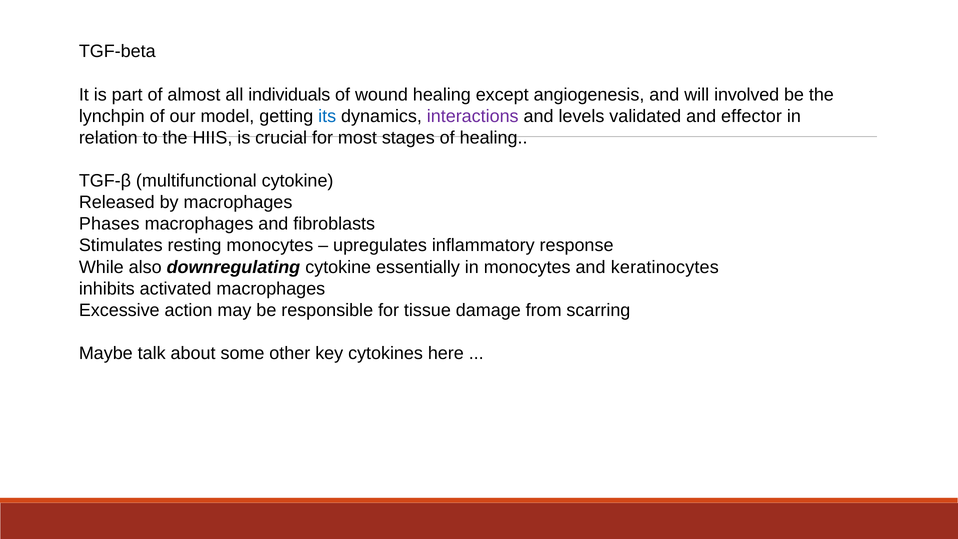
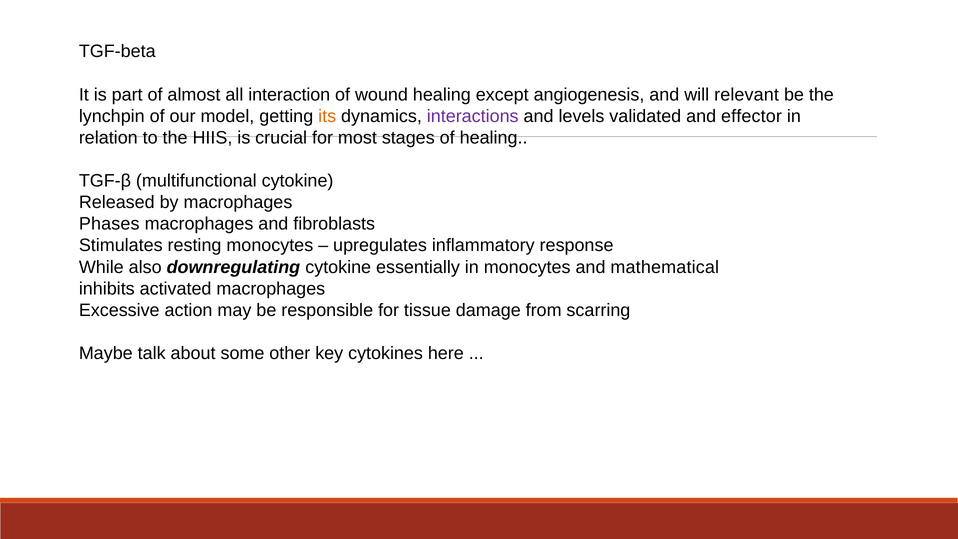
individuals: individuals -> interaction (289, 95)
involved: involved -> relevant (747, 95)
its colour: blue -> orange (327, 116)
keratinocytes: keratinocytes -> mathematical (665, 267)
